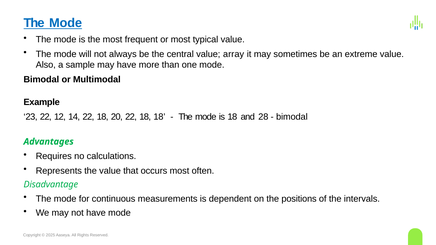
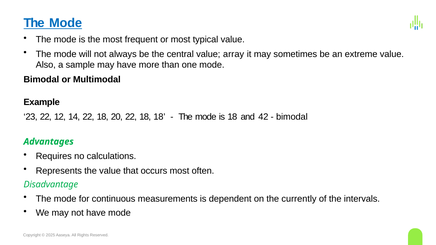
28: 28 -> 42 (263, 117)
positions: positions -> currently (299, 199)
